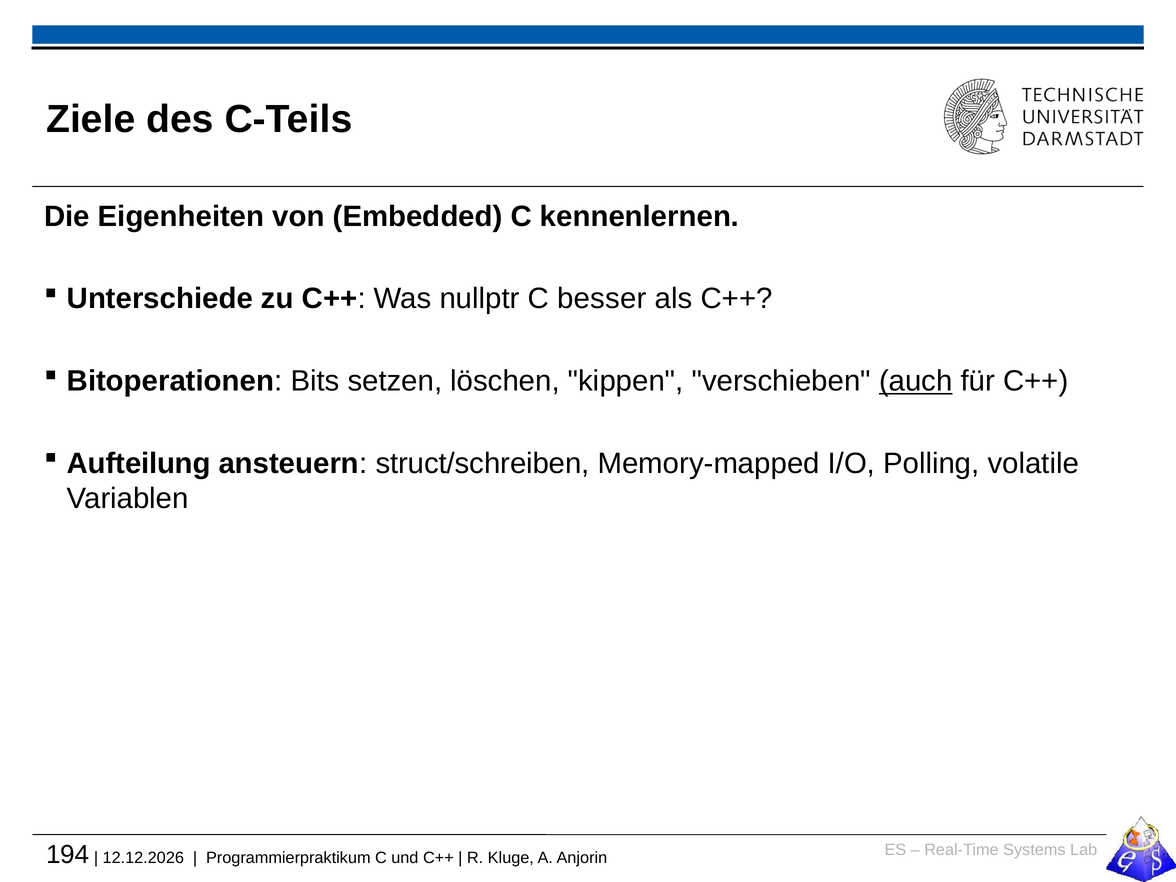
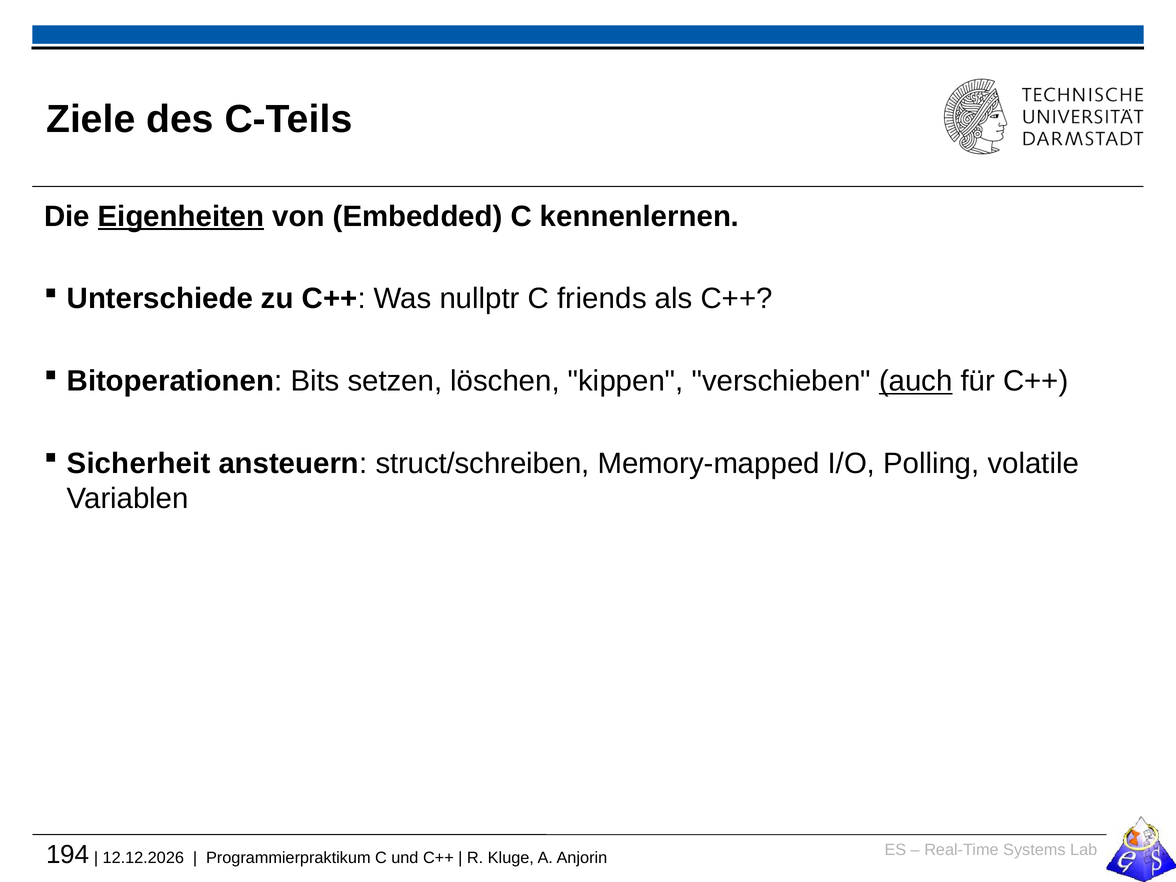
Eigenheiten underline: none -> present (181, 216)
besser: besser -> friends (602, 299)
Aufteilung: Aufteilung -> Sicherheit (139, 463)
